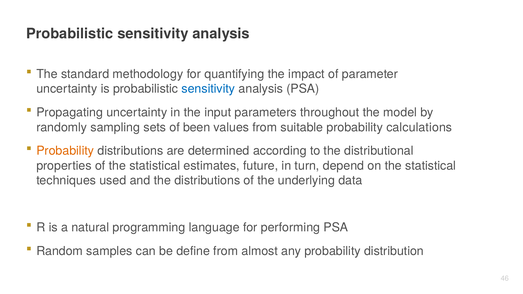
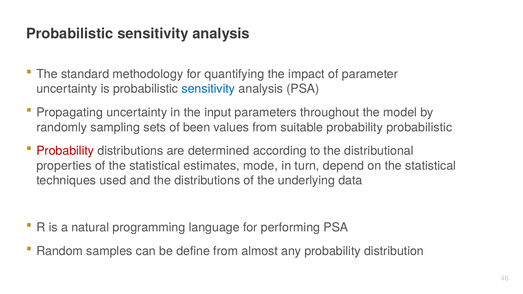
probability calculations: calculations -> probabilistic (419, 127)
Probability colour: orange -> red (65, 151)
future: future -> mode (261, 166)
